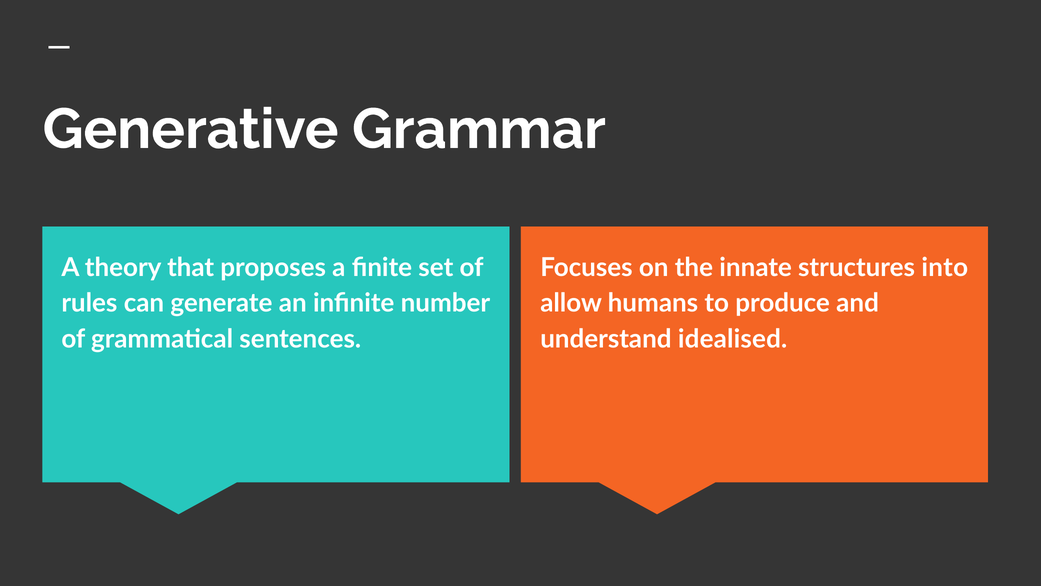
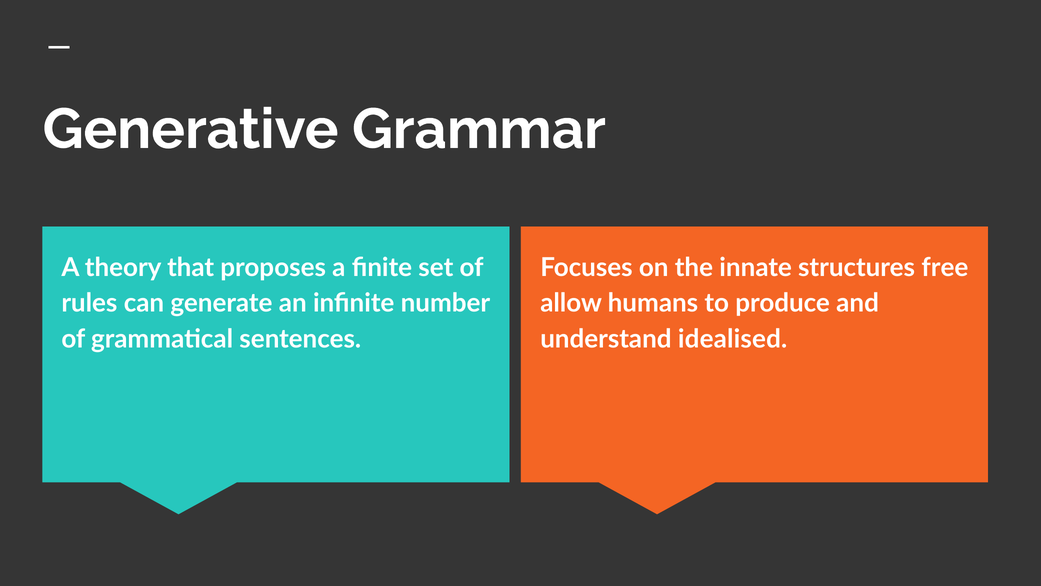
into: into -> free (945, 267)
